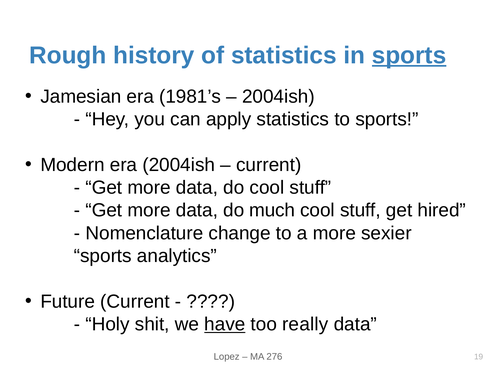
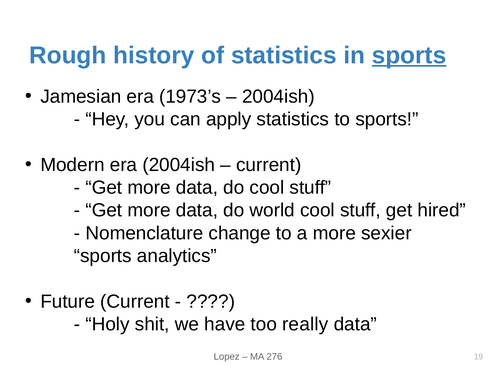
1981’s: 1981’s -> 1973’s (190, 96)
much: much -> world (272, 210)
have underline: present -> none (225, 324)
